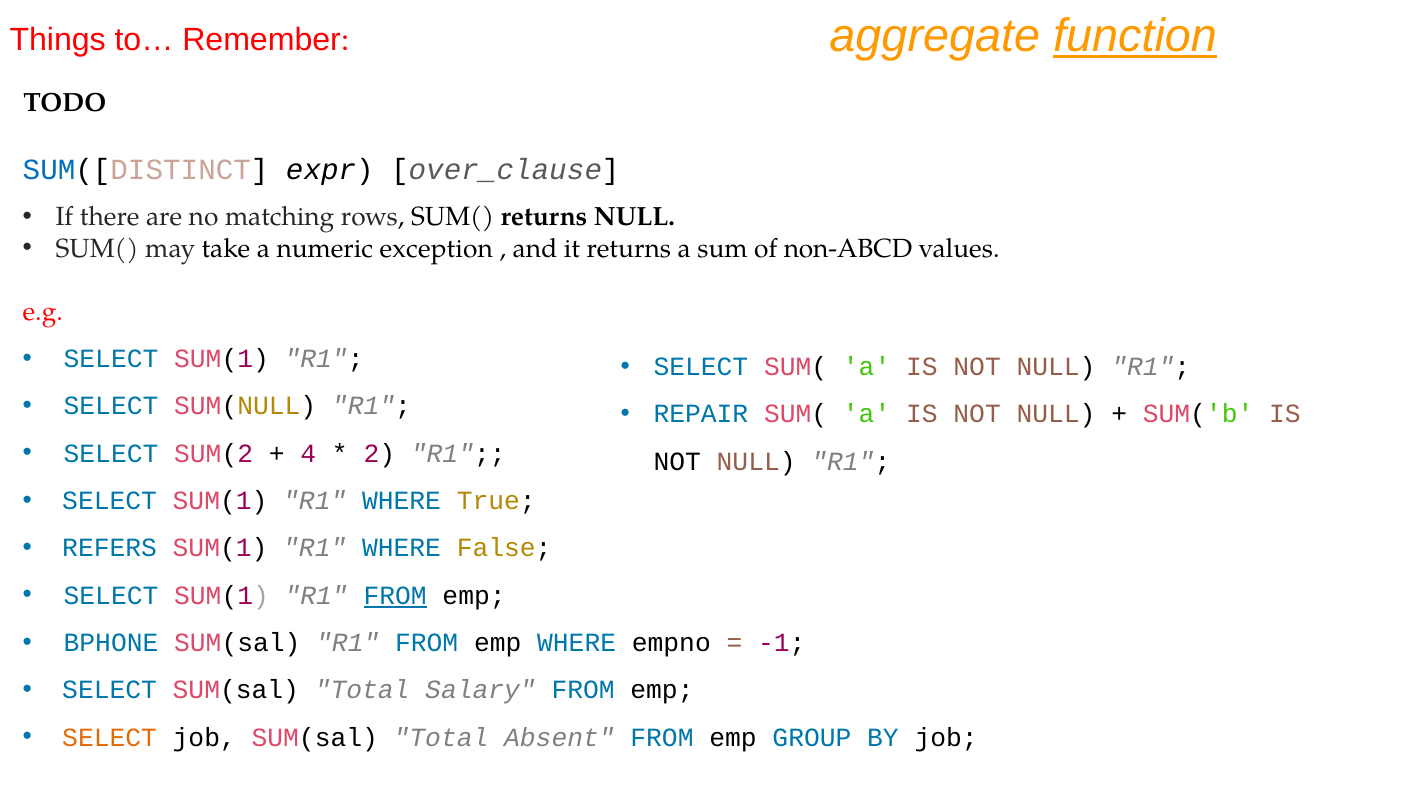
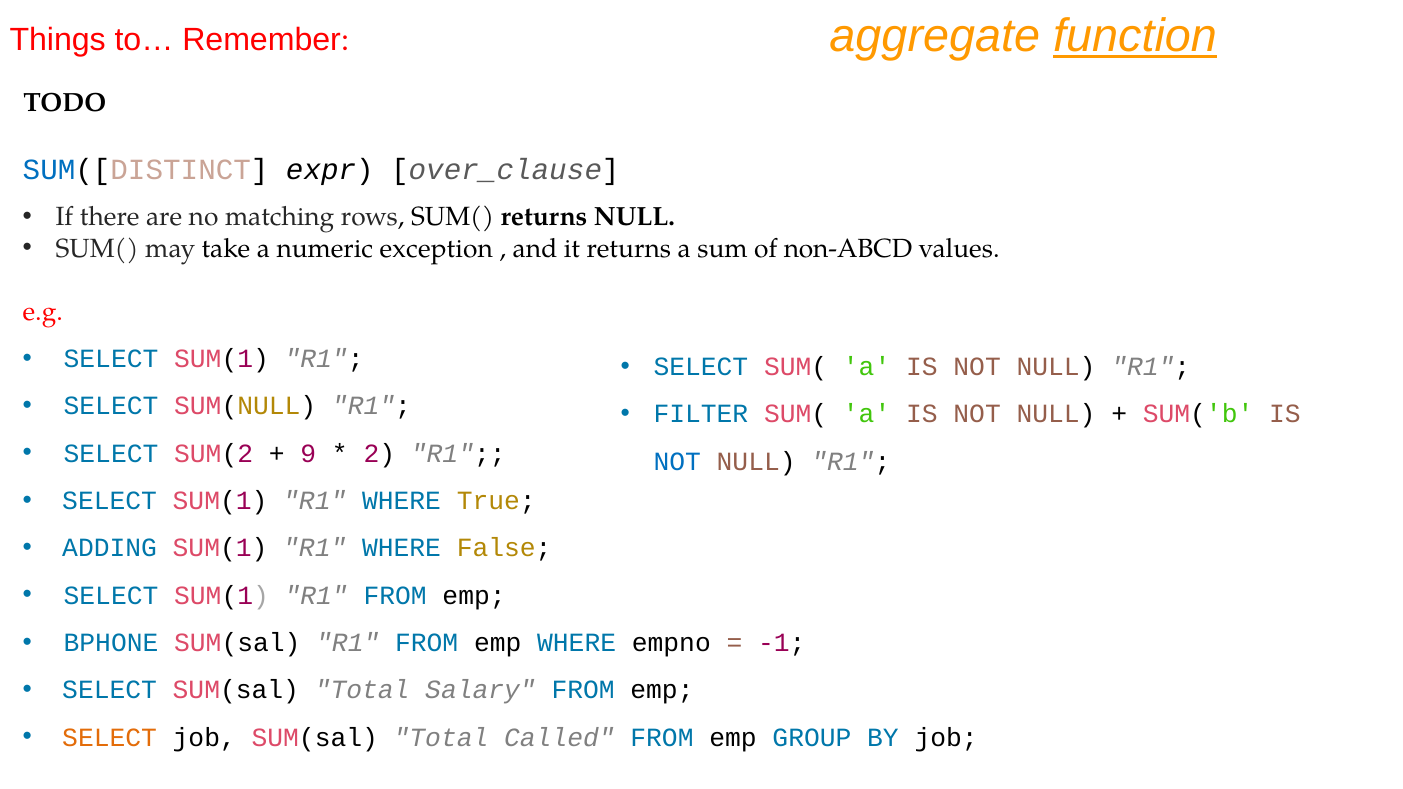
REPAIR: REPAIR -> FILTER (701, 414)
4: 4 -> 9 (308, 454)
NOT colour: black -> blue (677, 462)
REFERS: REFERS -> ADDING (110, 548)
FROM underline: present -> none (395, 596)
Absent: Absent -> Called (559, 738)
